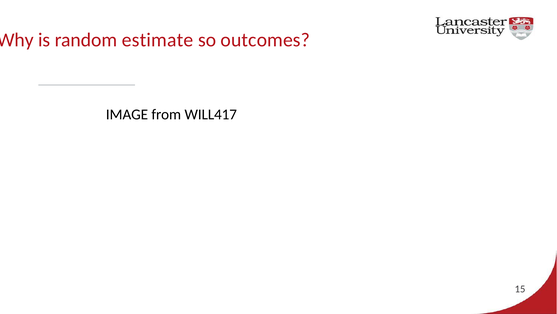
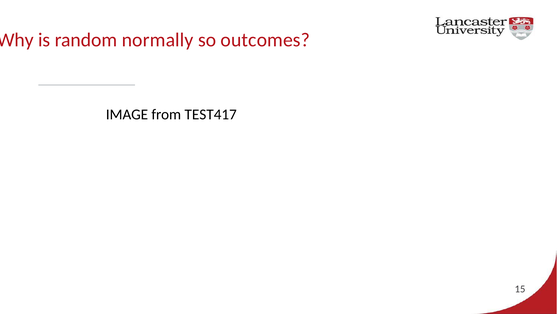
estimate: estimate -> normally (158, 40)
WILL417: WILL417 -> TEST417 (211, 114)
